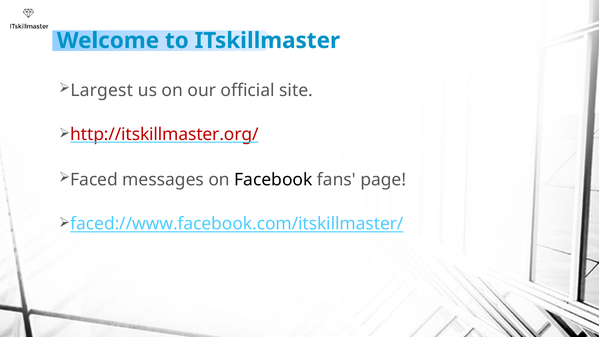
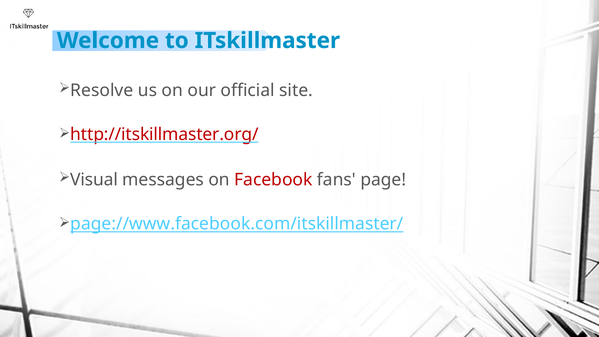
Largest: Largest -> Resolve (102, 90)
Faced: Faced -> Visual (94, 180)
Facebook colour: black -> red (273, 180)
faced://www.facebook.com/itskillmaster/: faced://www.facebook.com/itskillmaster/ -> page://www.facebook.com/itskillmaster/ (237, 224)
